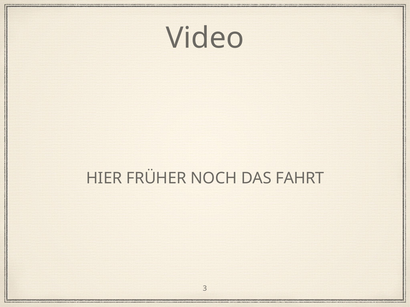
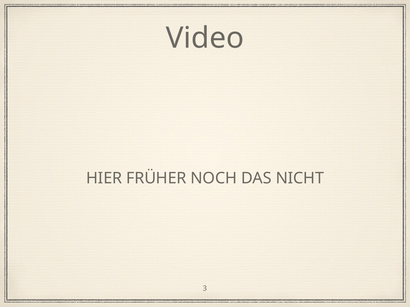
FAHRT: FAHRT -> NICHT (300, 178)
